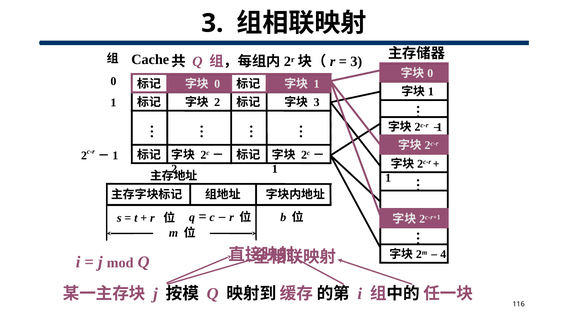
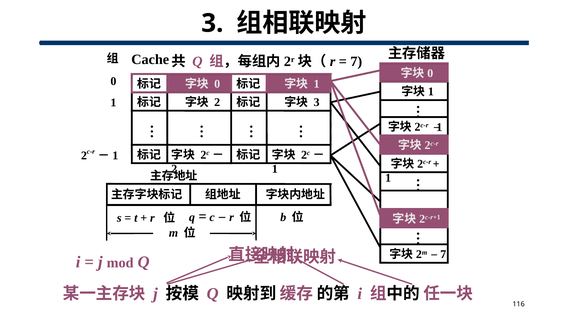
3: 3 -> 7 (356, 62)
4: 4 -> 7 (443, 255)
